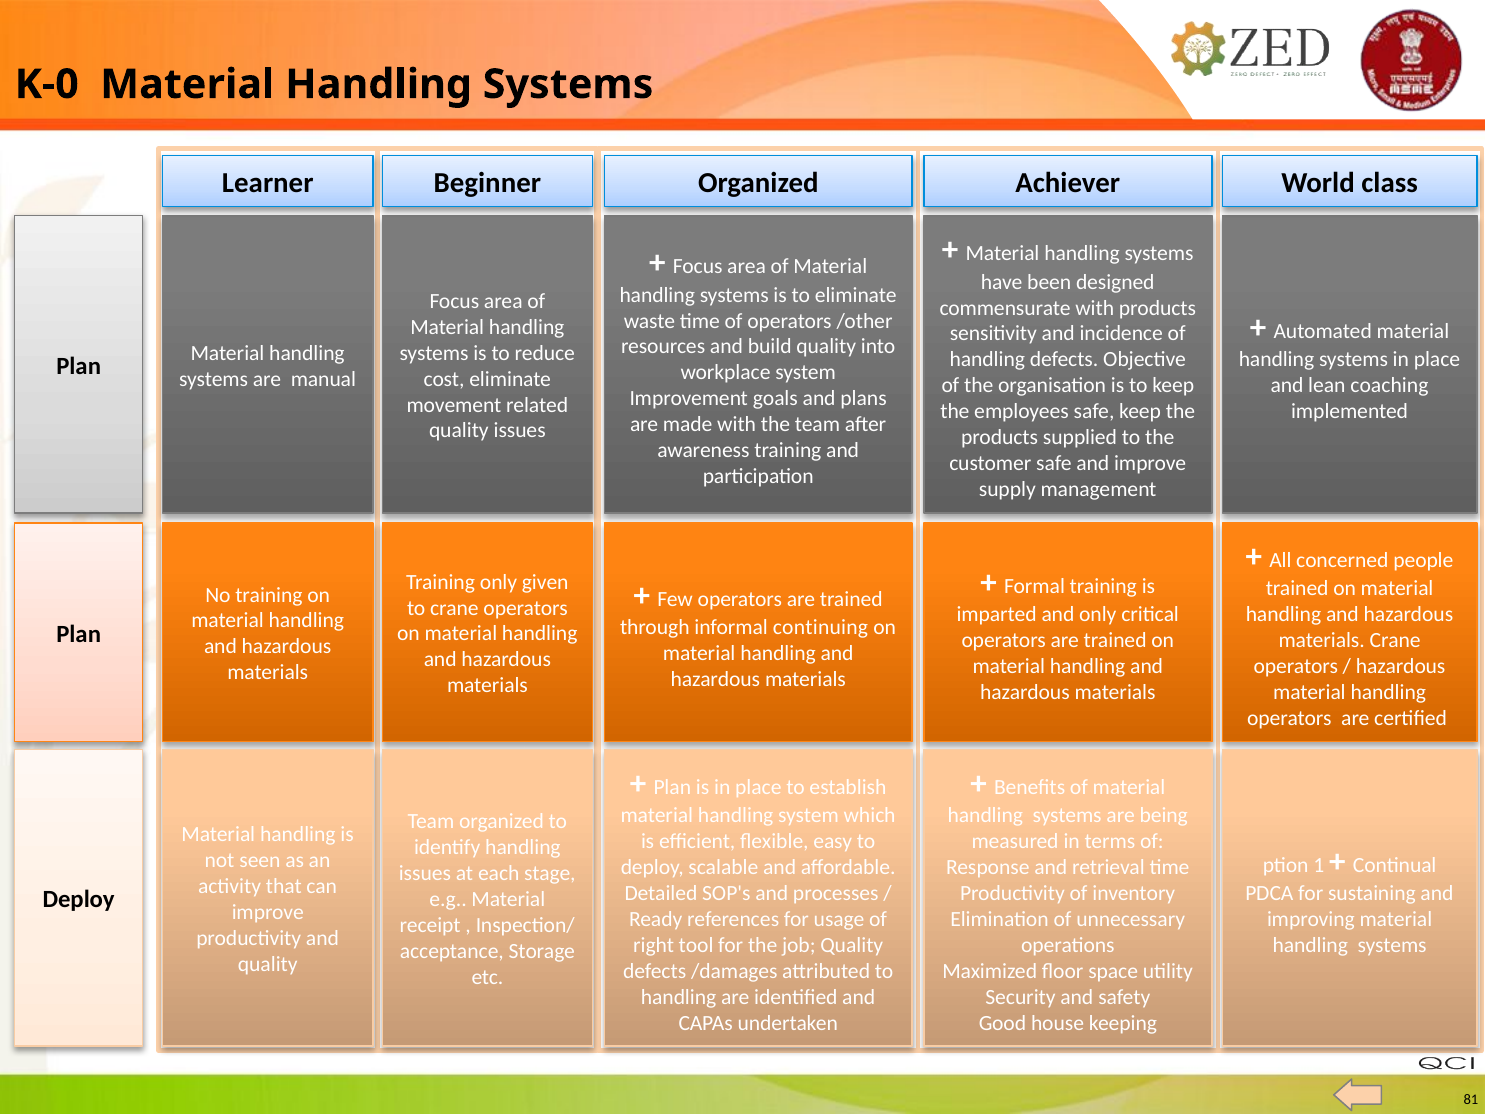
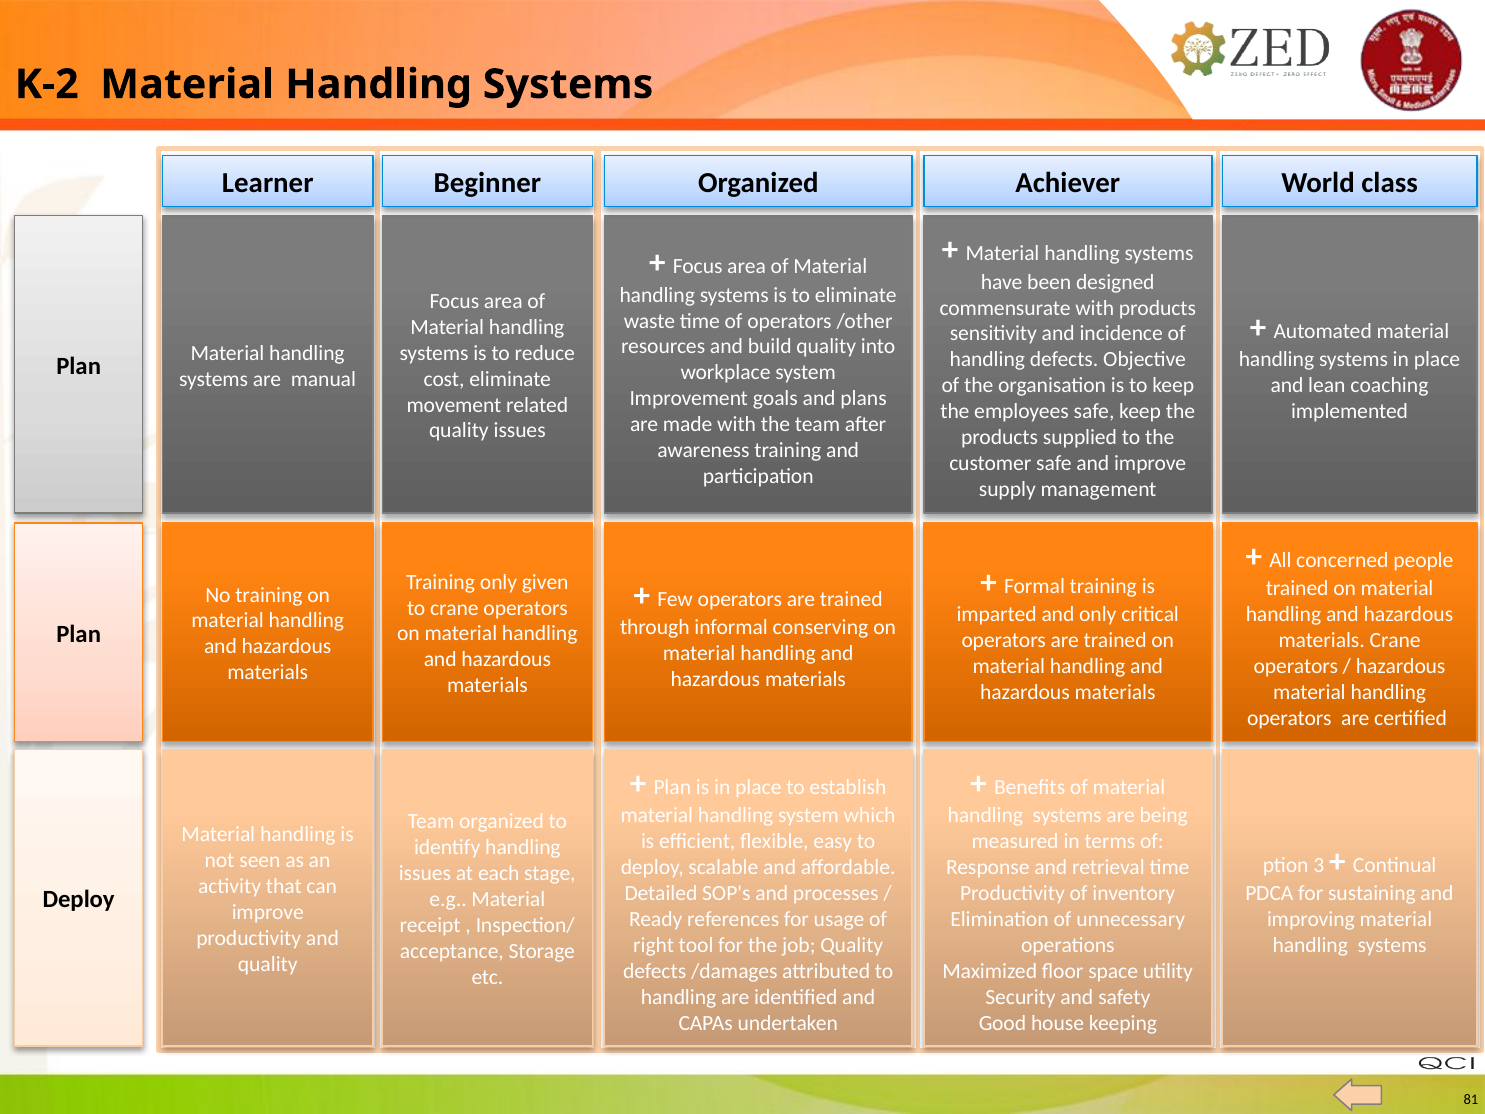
K-0: K-0 -> K-2 (47, 84)
continuing: continuing -> conserving (821, 627)
1: 1 -> 3 (1319, 865)
